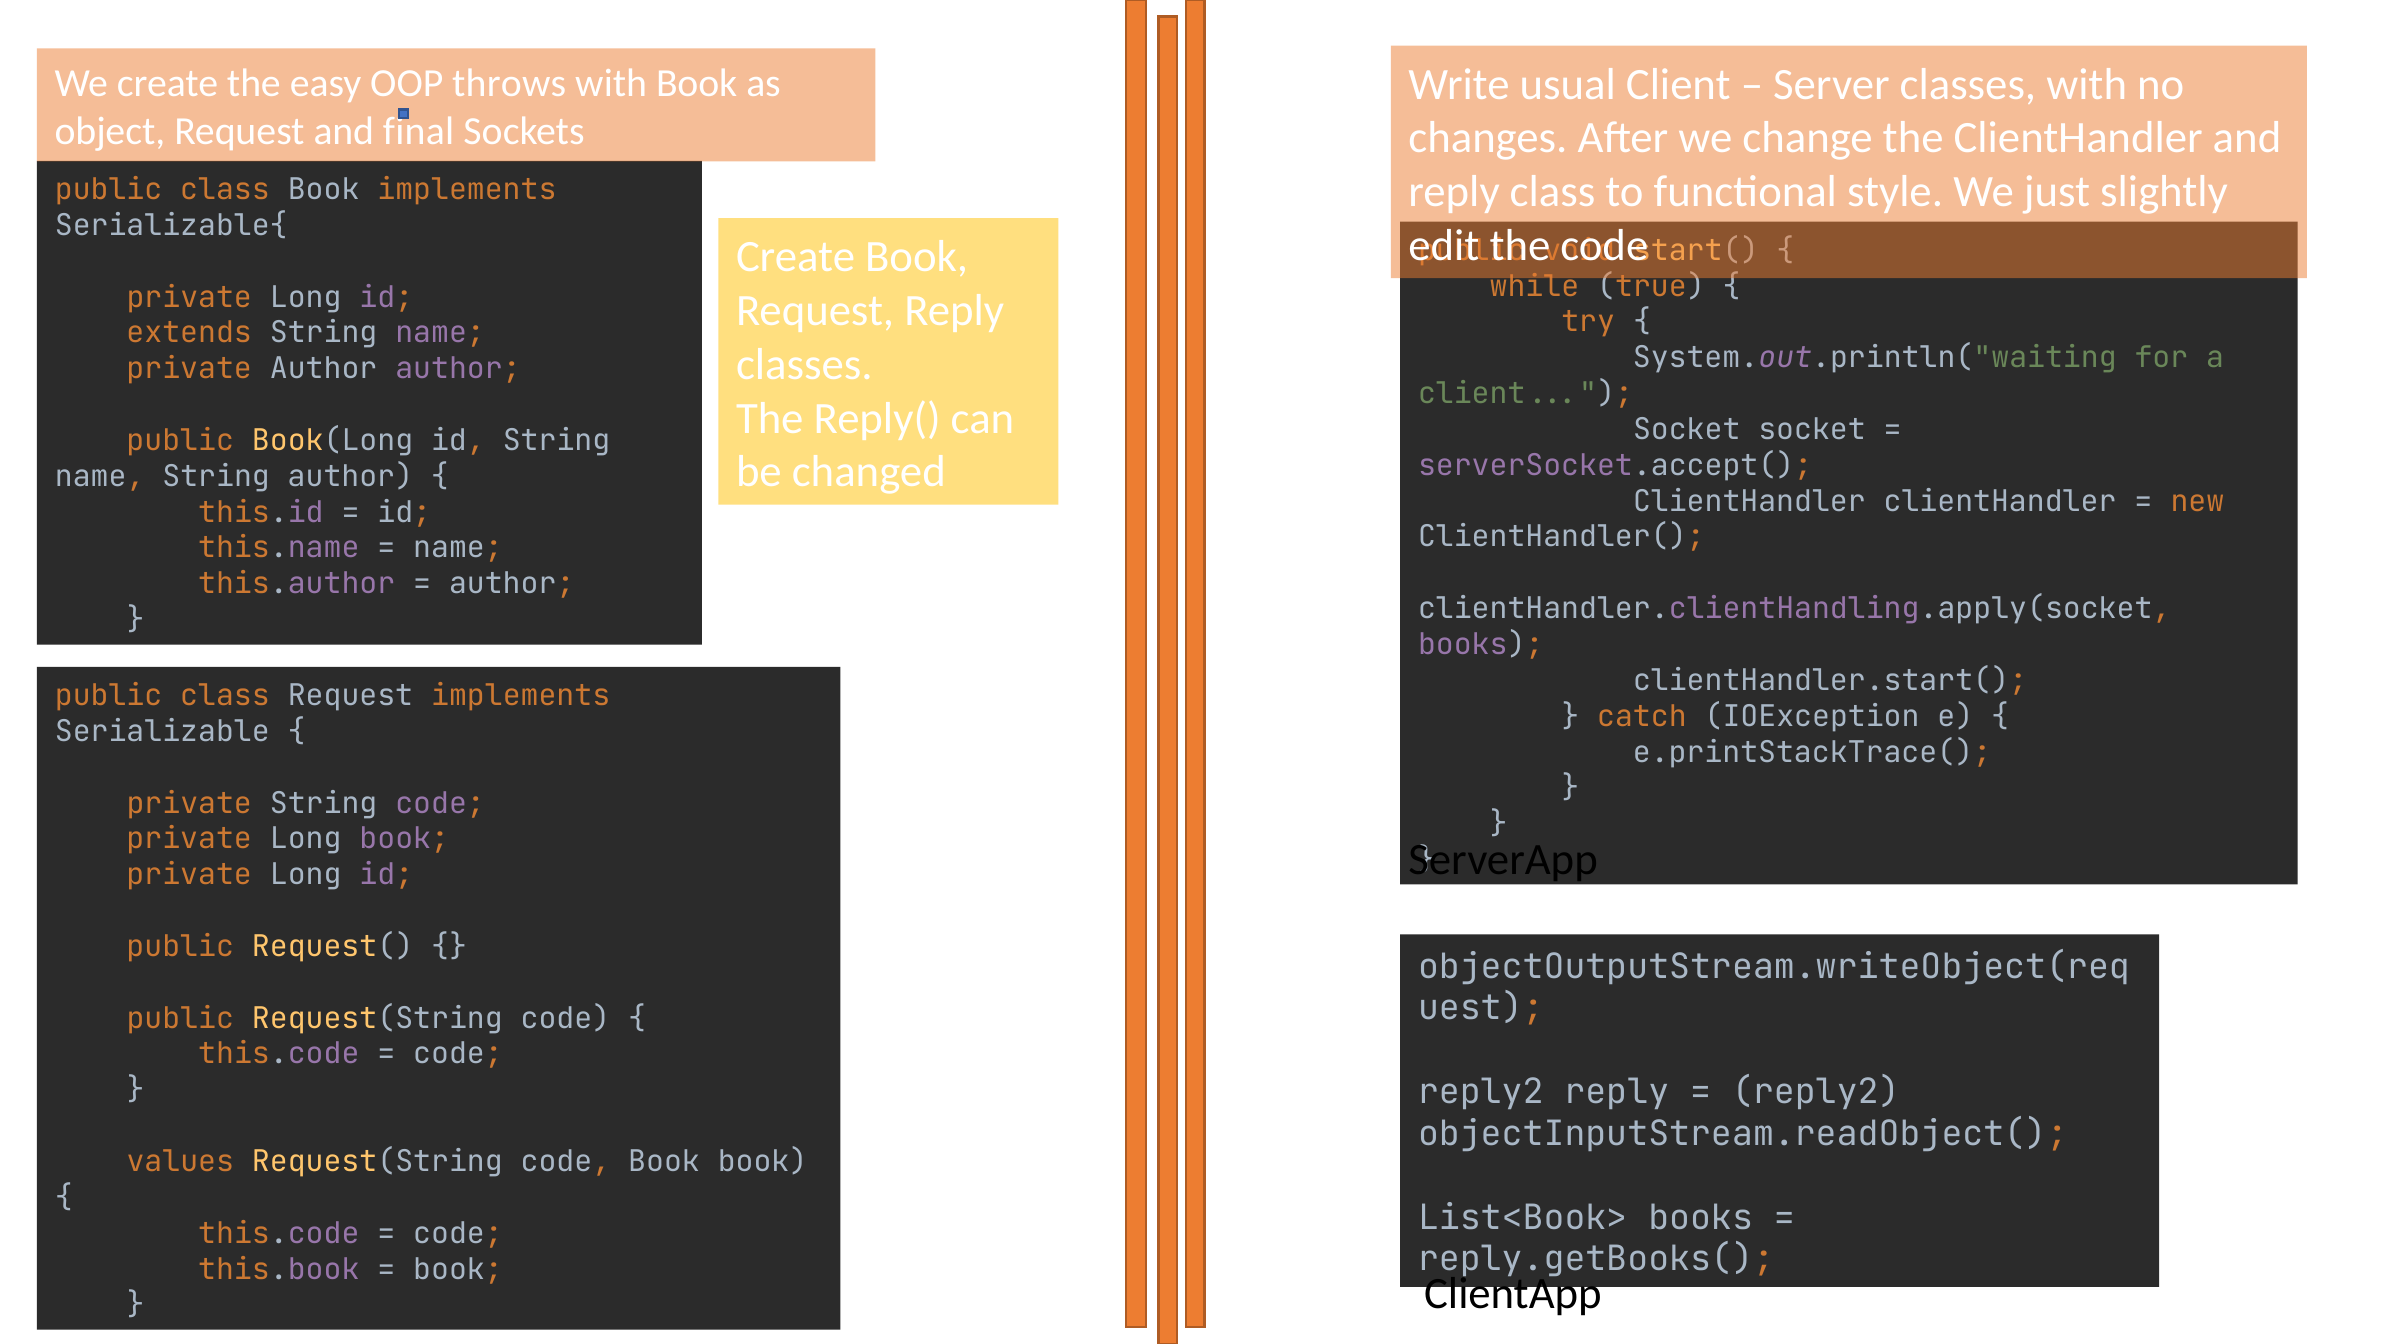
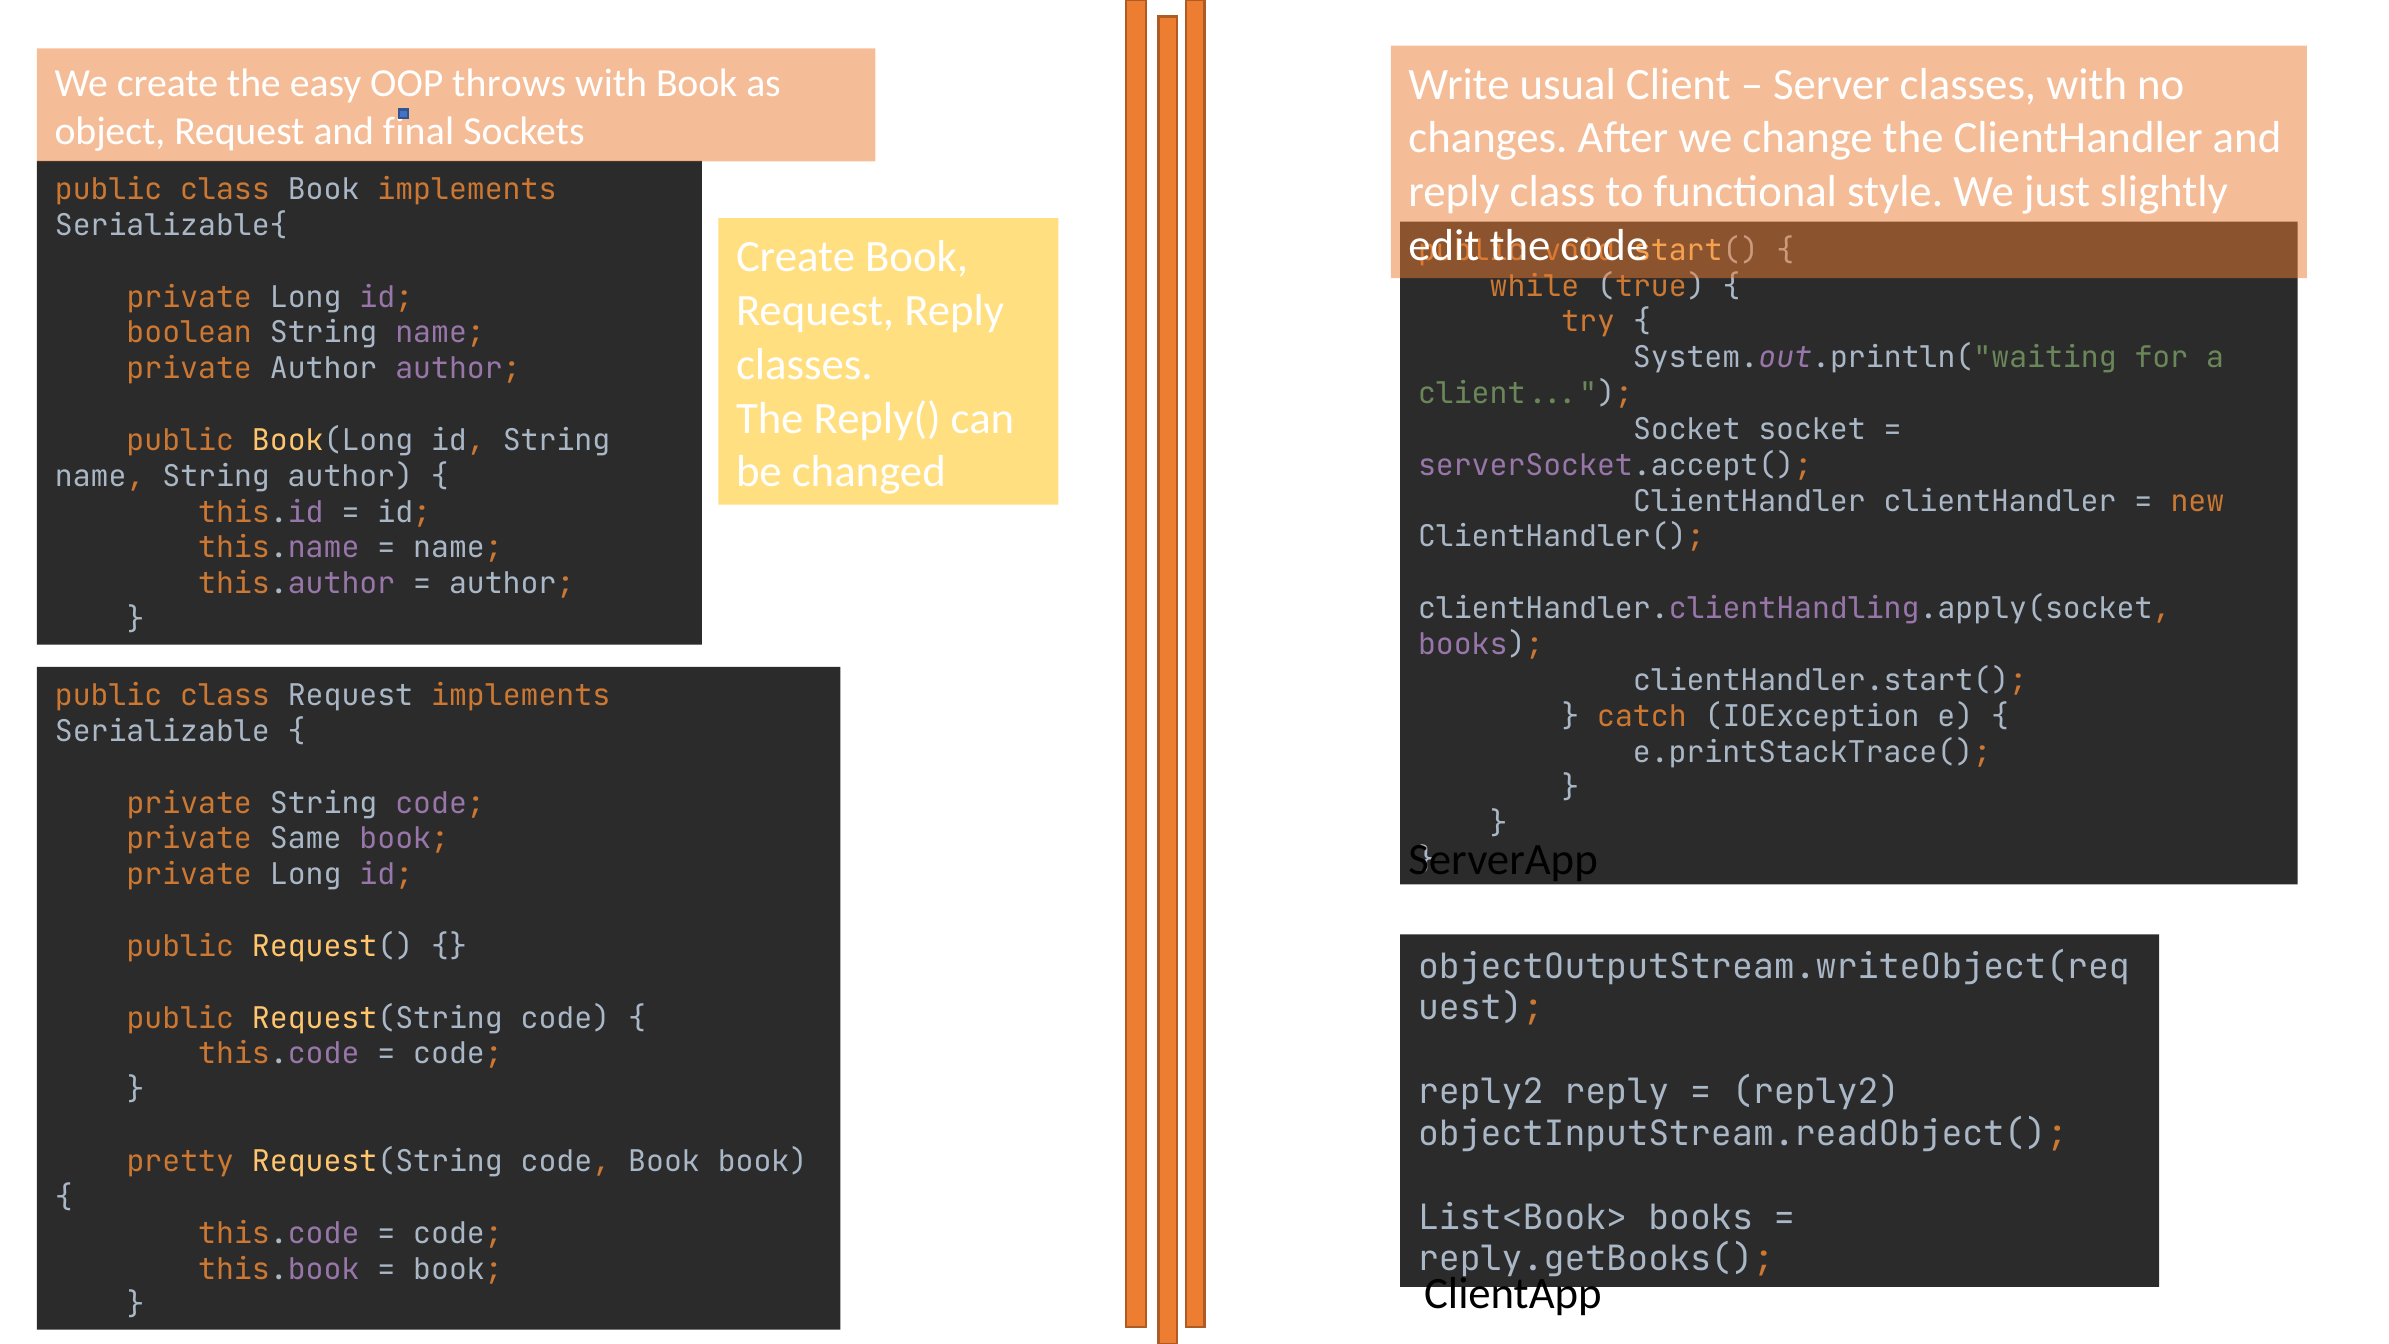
extends: extends -> boolean (189, 333)
Long: Long -> Same (306, 839)
values: values -> pretty (180, 1161)
